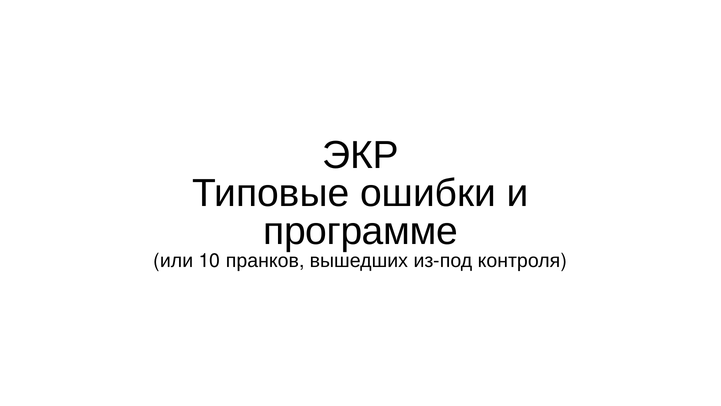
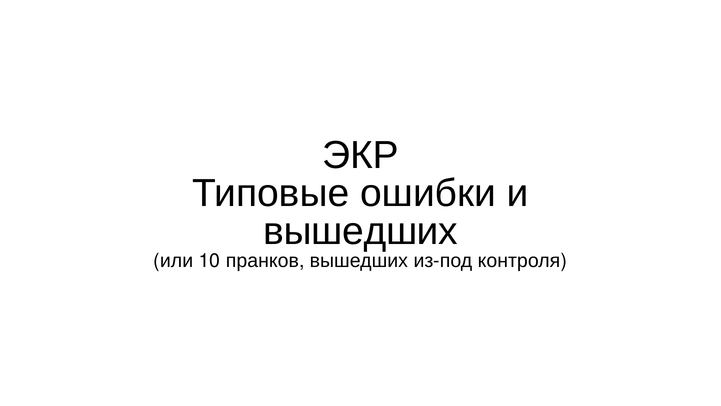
программе: программе -> вышедших (361, 231)
